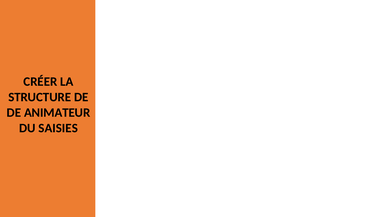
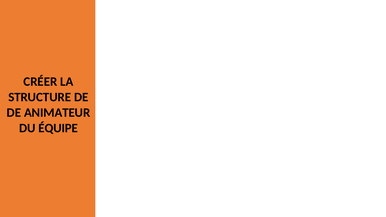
SAISIES: SAISIES -> ÉQUIPE (58, 128)
